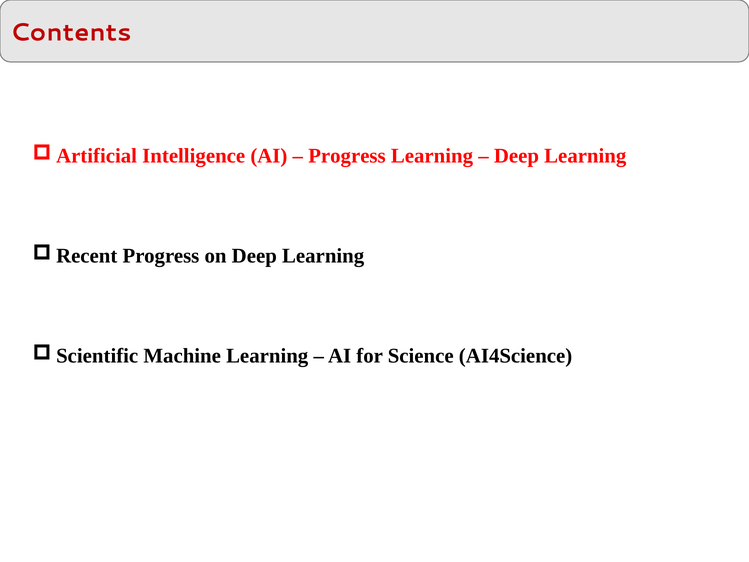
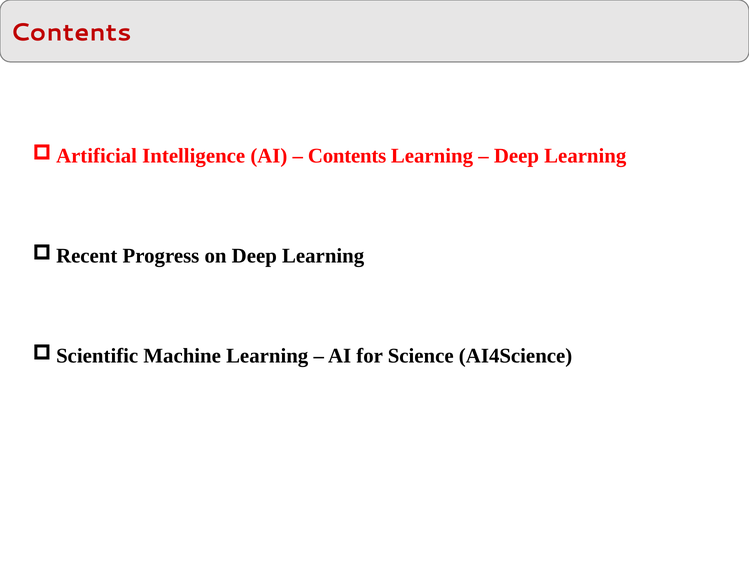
Progress: Progress -> Contents (347, 156)
